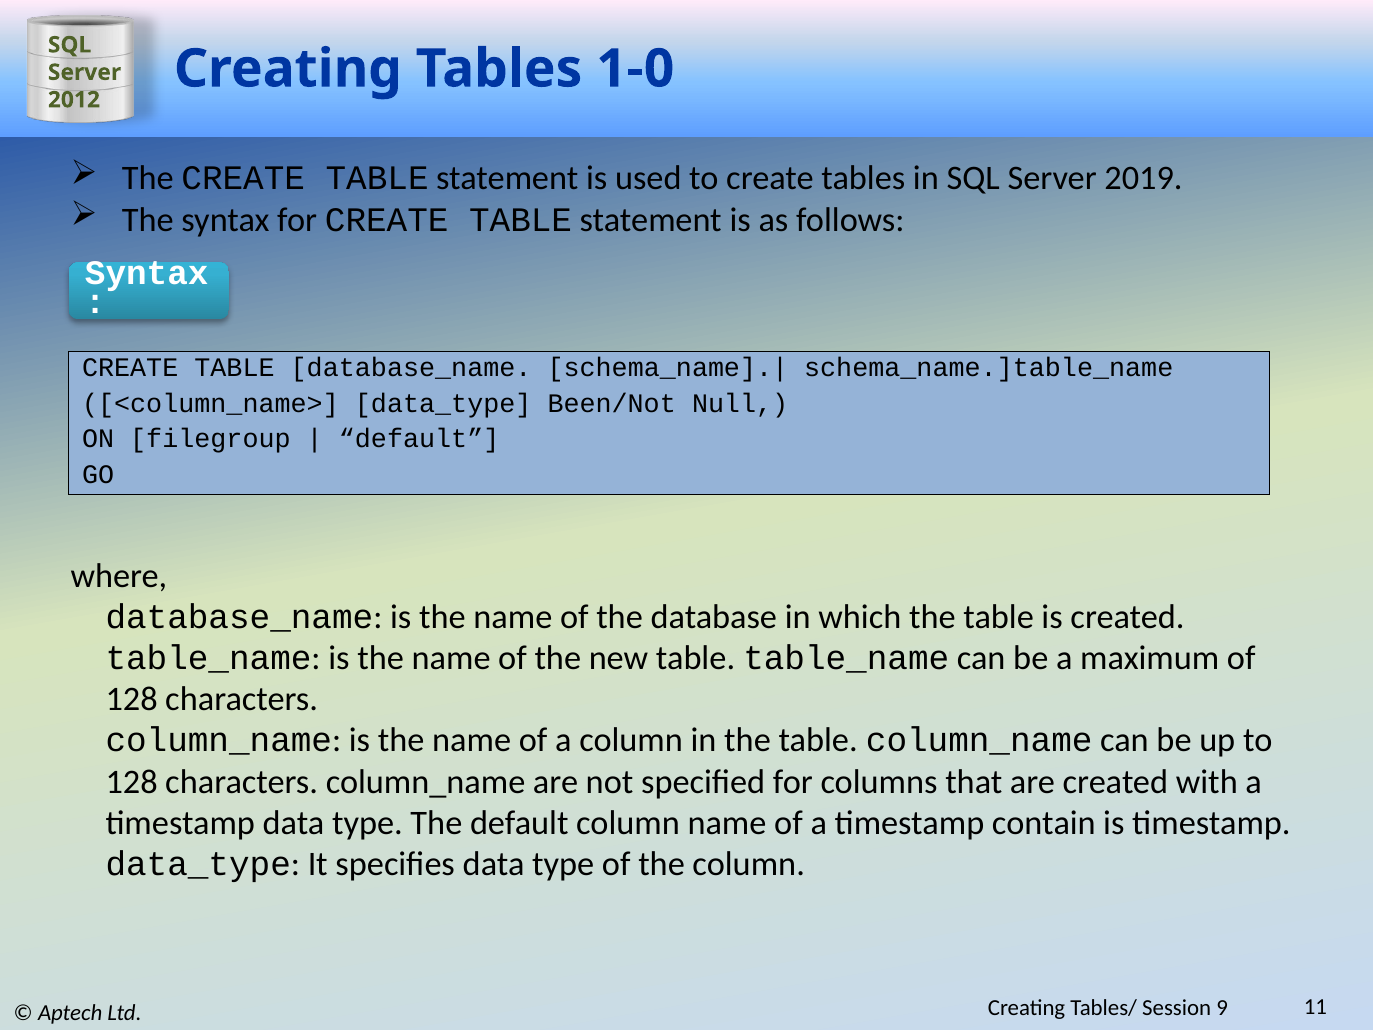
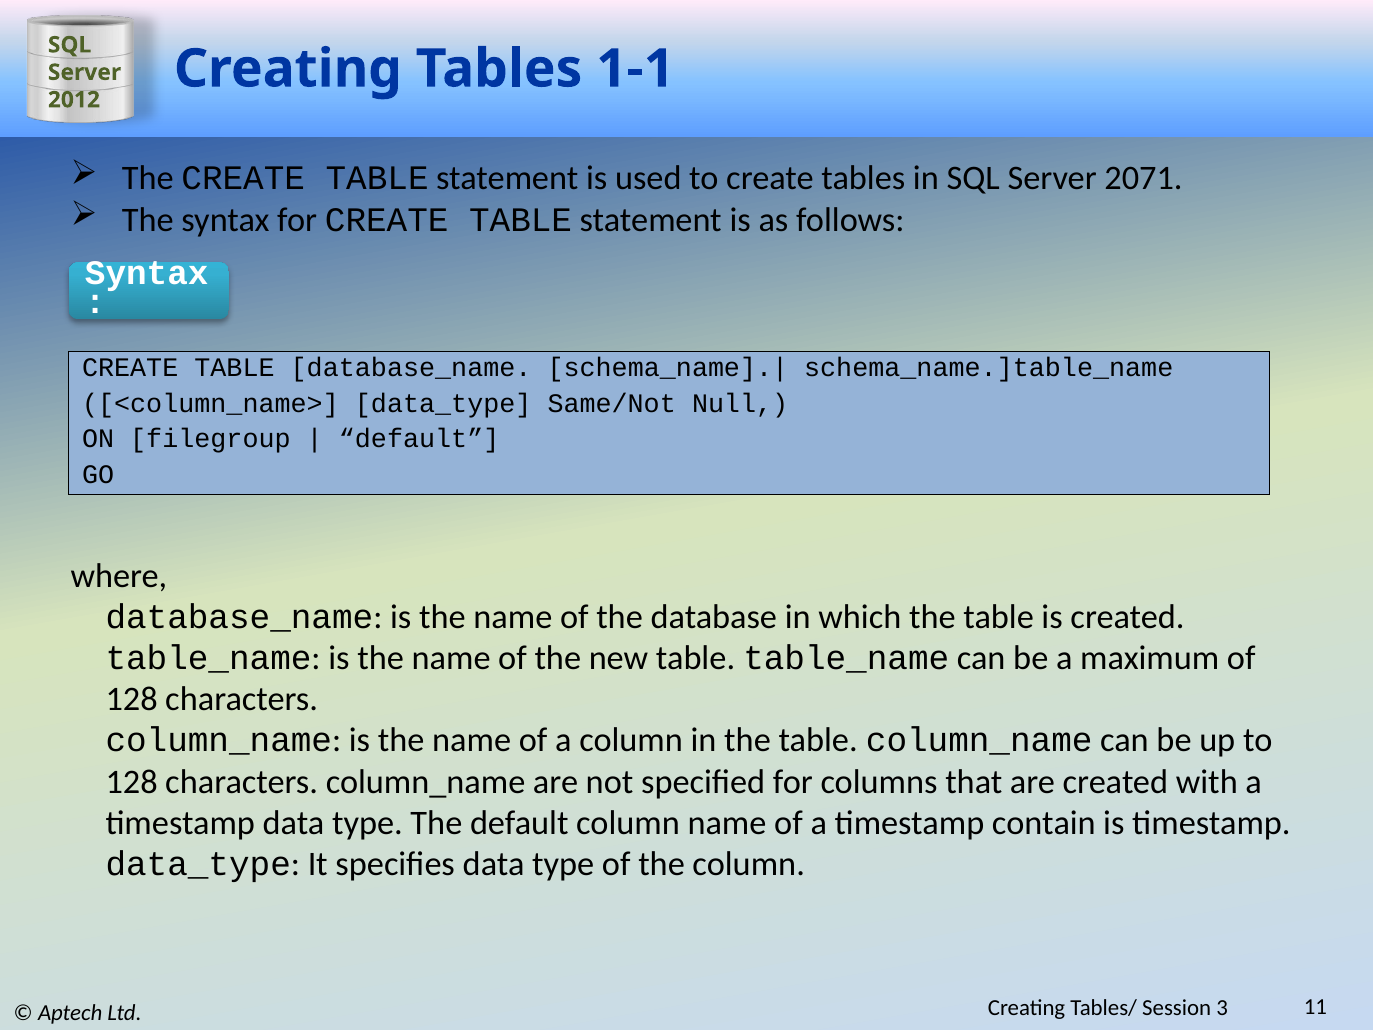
1-0: 1-0 -> 1-1 (635, 69)
2019: 2019 -> 2071 (1144, 178)
Been/Not: Been/Not -> Same/Not (612, 403)
9: 9 -> 3 (1222, 1007)
